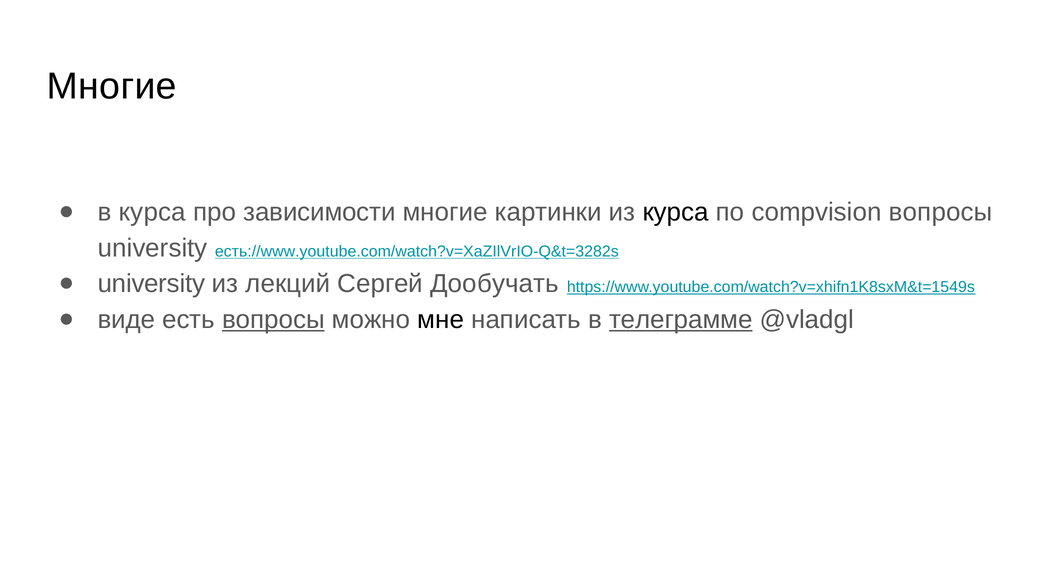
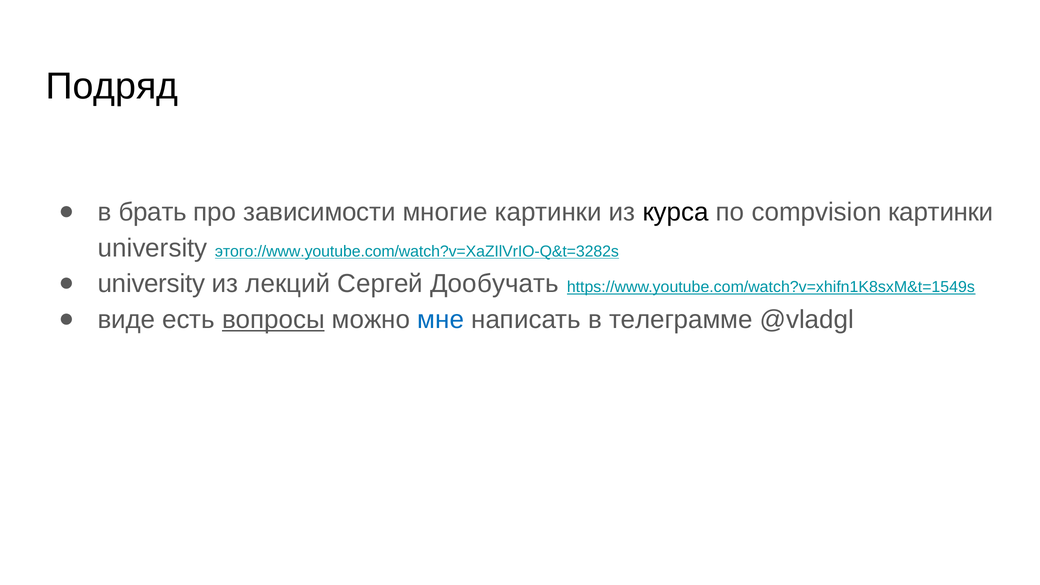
Многие: Многие -> Подряд (112, 86)
в курса: курса -> брать (153, 212)
compvision вопросы: вопросы -> картинки (941, 212)
есть://www.youtube.com/watch?v=XaZIlVrIO-Q&t=3282s: есть://www.youtube.com/watch?v=XaZIlVrIO-Q&t=3282s -> этого://www.youtube.com/watch?v=XaZIlVrIO-Q&t=3282s (417, 251)
мне colour: black -> blue (441, 320)
телеграмме underline: present -> none (681, 320)
